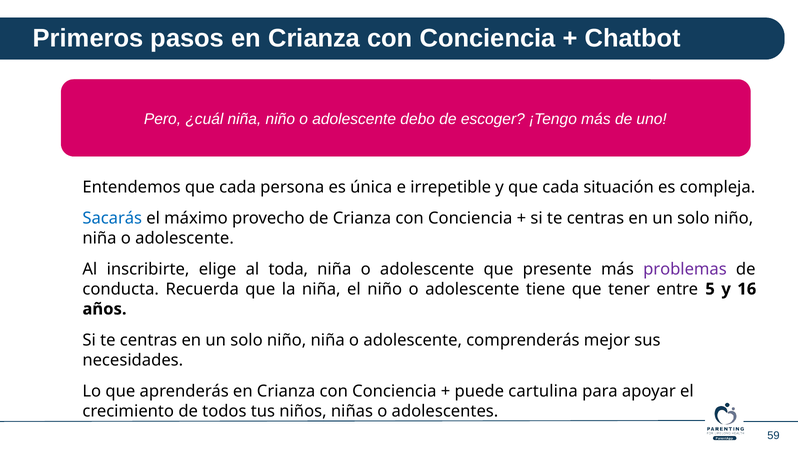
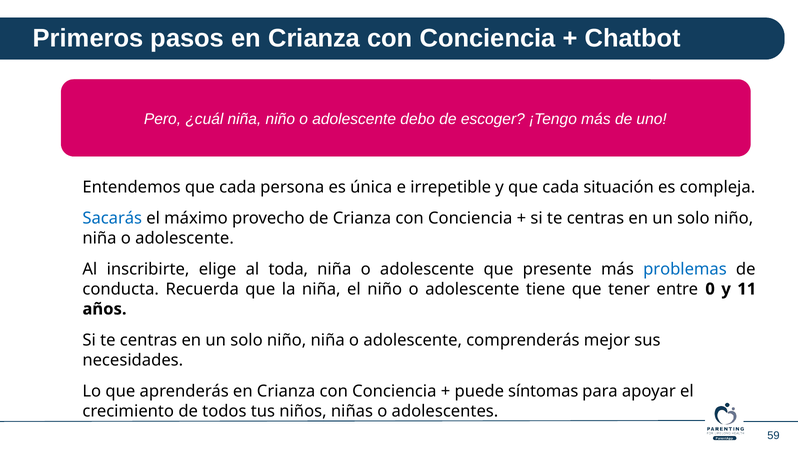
problemas colour: purple -> blue (685, 269)
5: 5 -> 0 (710, 289)
16: 16 -> 11 (747, 289)
cartulina: cartulina -> síntomas (543, 391)
